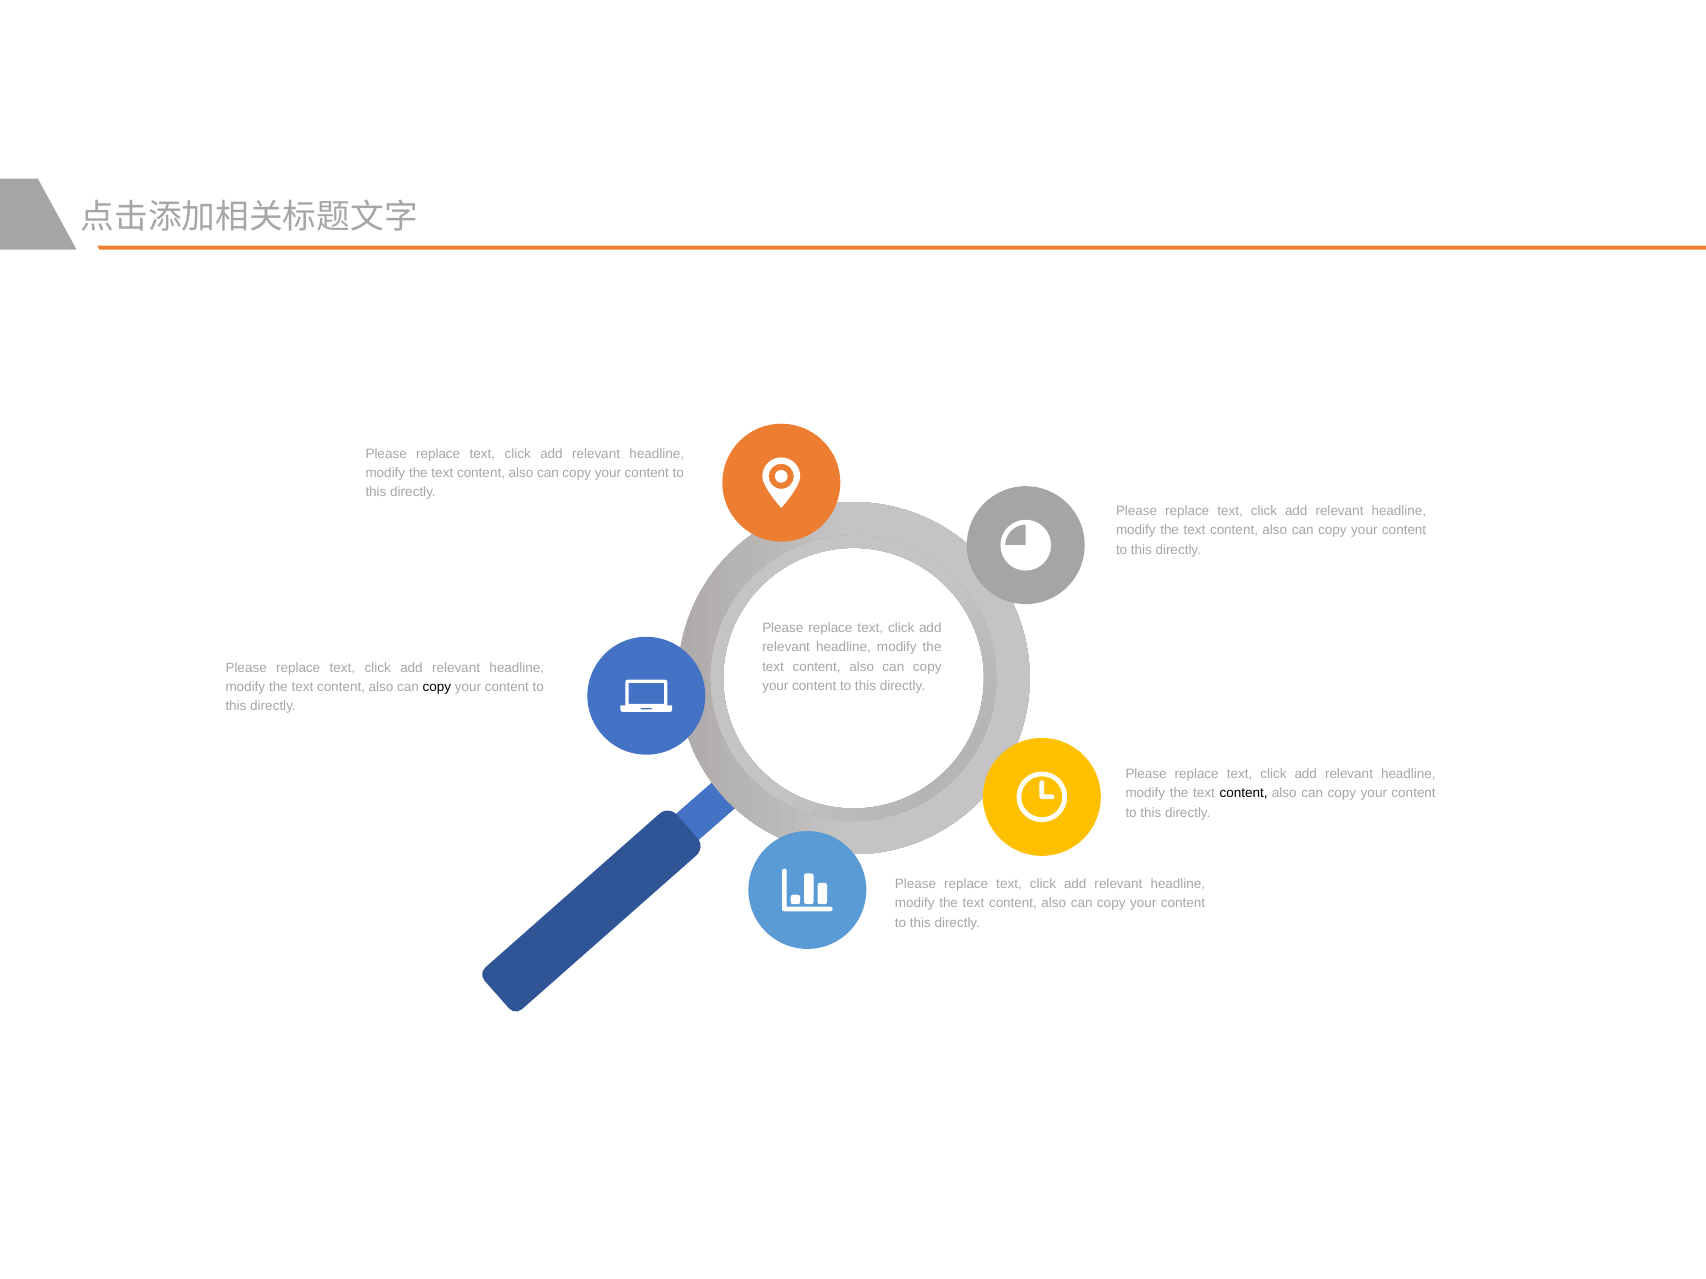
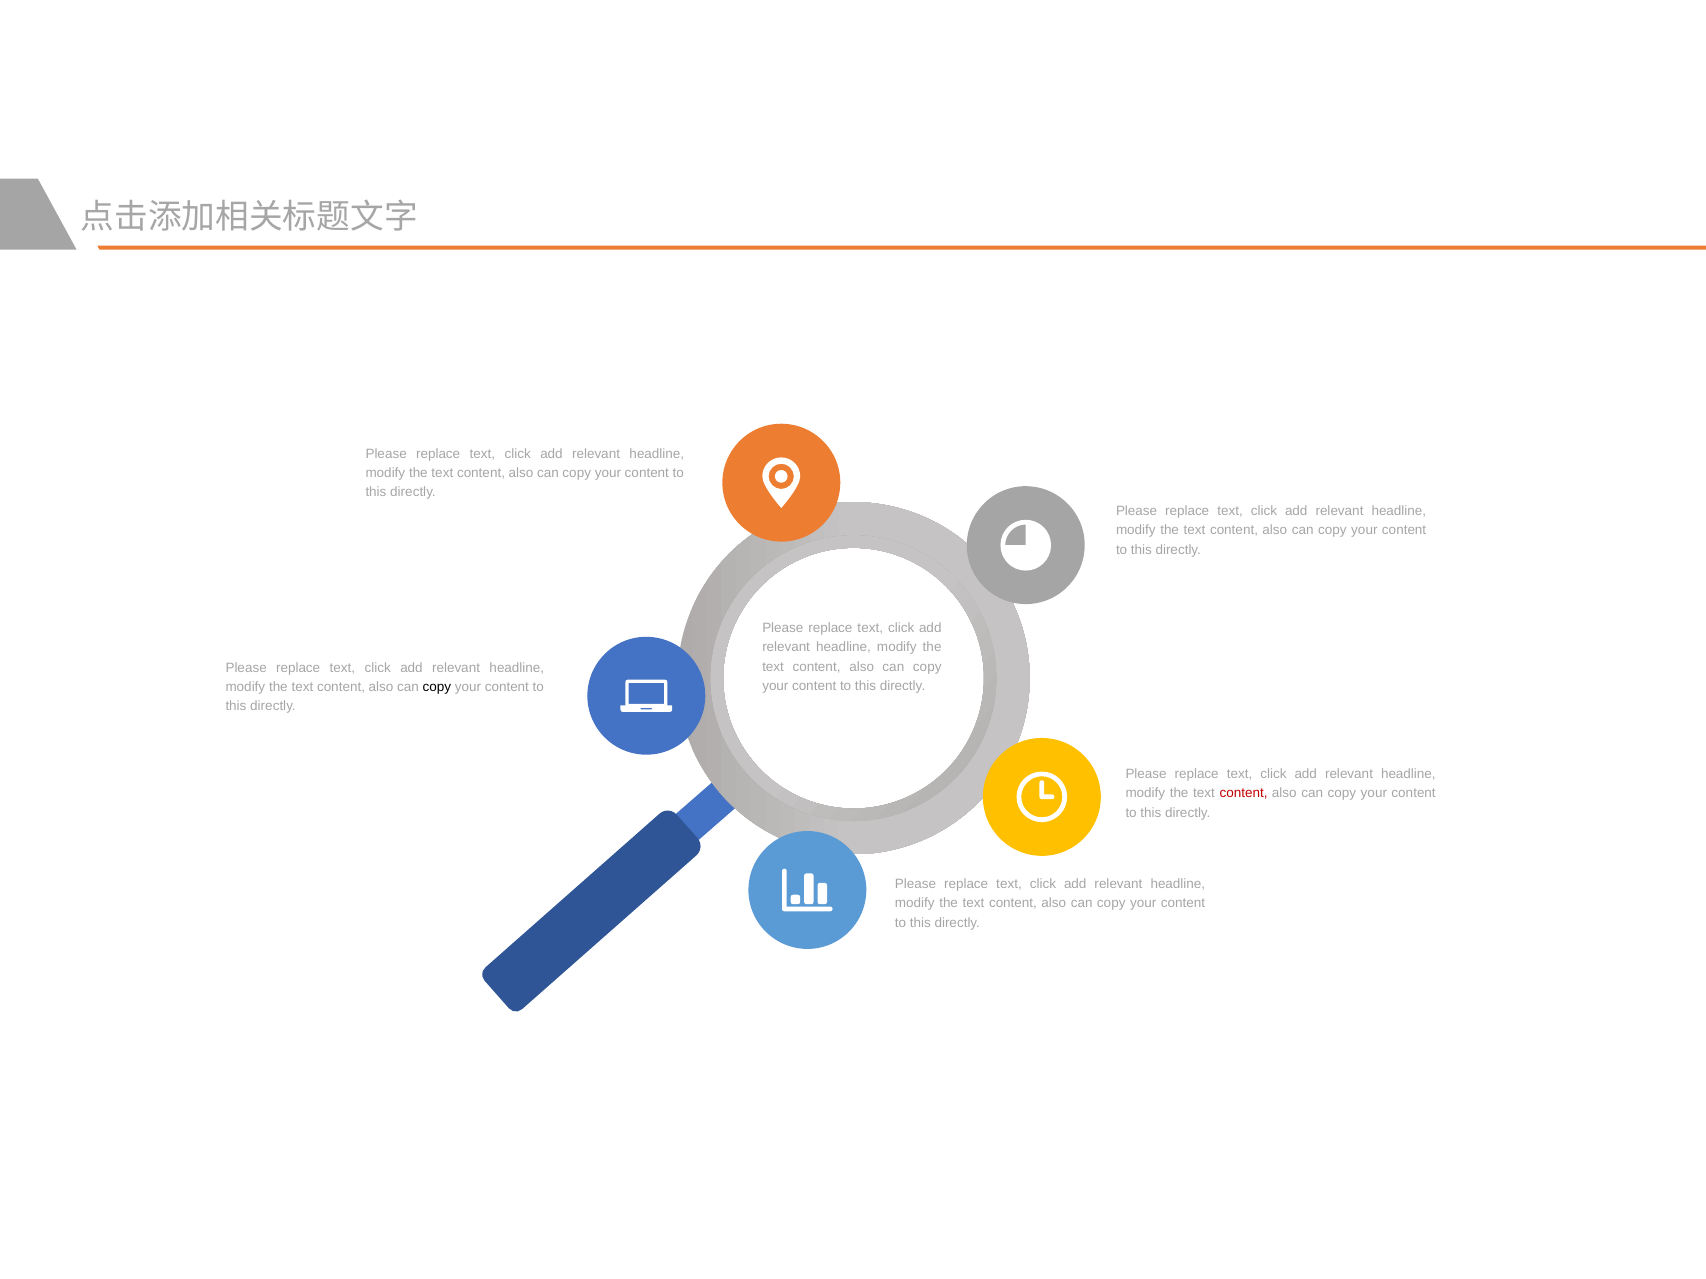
content colour: black -> red (1244, 793)
